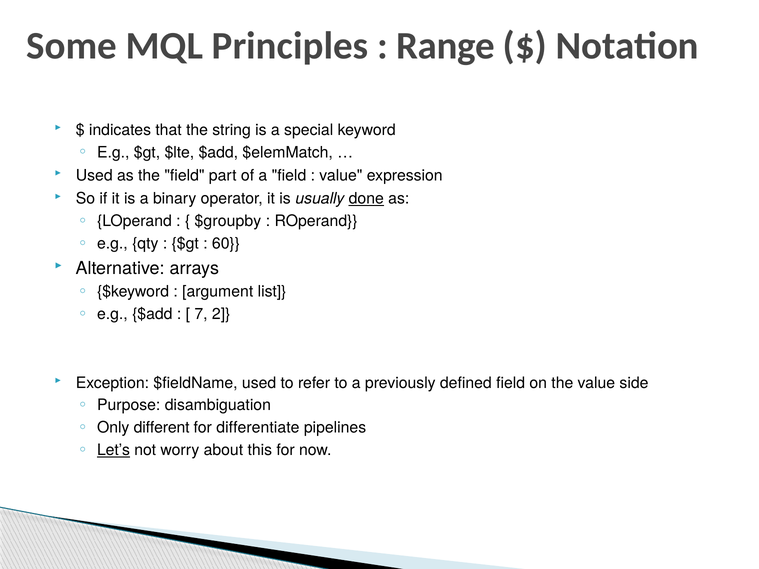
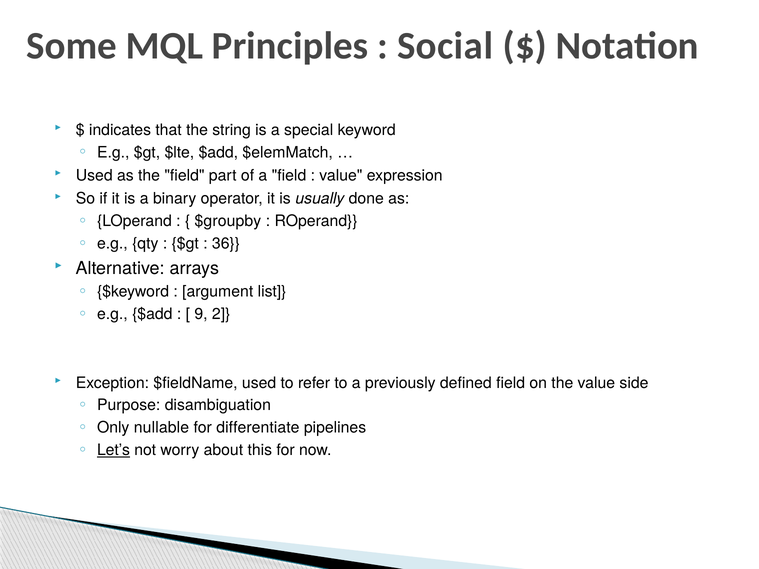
Range: Range -> Social (445, 46)
done underline: present -> none (366, 199)
60: 60 -> 36 (226, 244)
7: 7 -> 9 (201, 314)
different: different -> nullable (161, 428)
